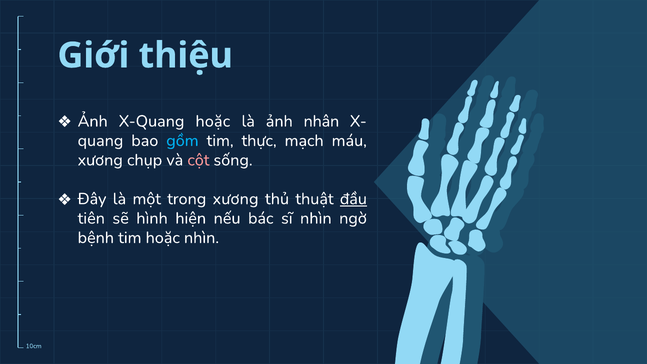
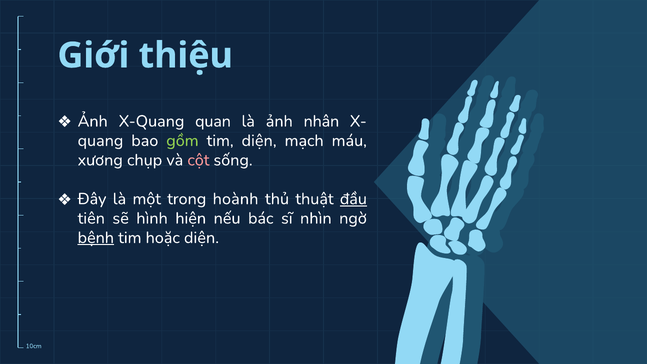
X-Quang hoặc: hoặc -> quan (213, 121)
gồm colour: light blue -> light green (182, 141)
tim thực: thực -> diện (259, 141)
trong xương: xương -> hoành (236, 199)
bệnh underline: none -> present (96, 238)
hoặc nhìn: nhìn -> diện (201, 238)
